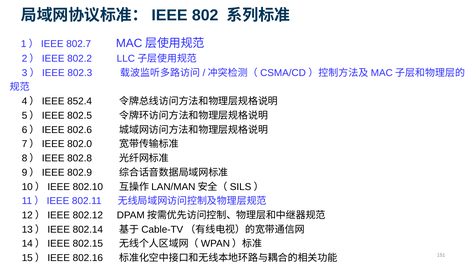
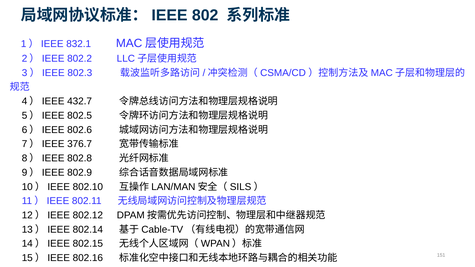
802.7: 802.7 -> 832.1 (79, 44)
852.4: 852.4 -> 432.7 (80, 101)
802.0: 802.0 -> 376.7 (80, 144)
